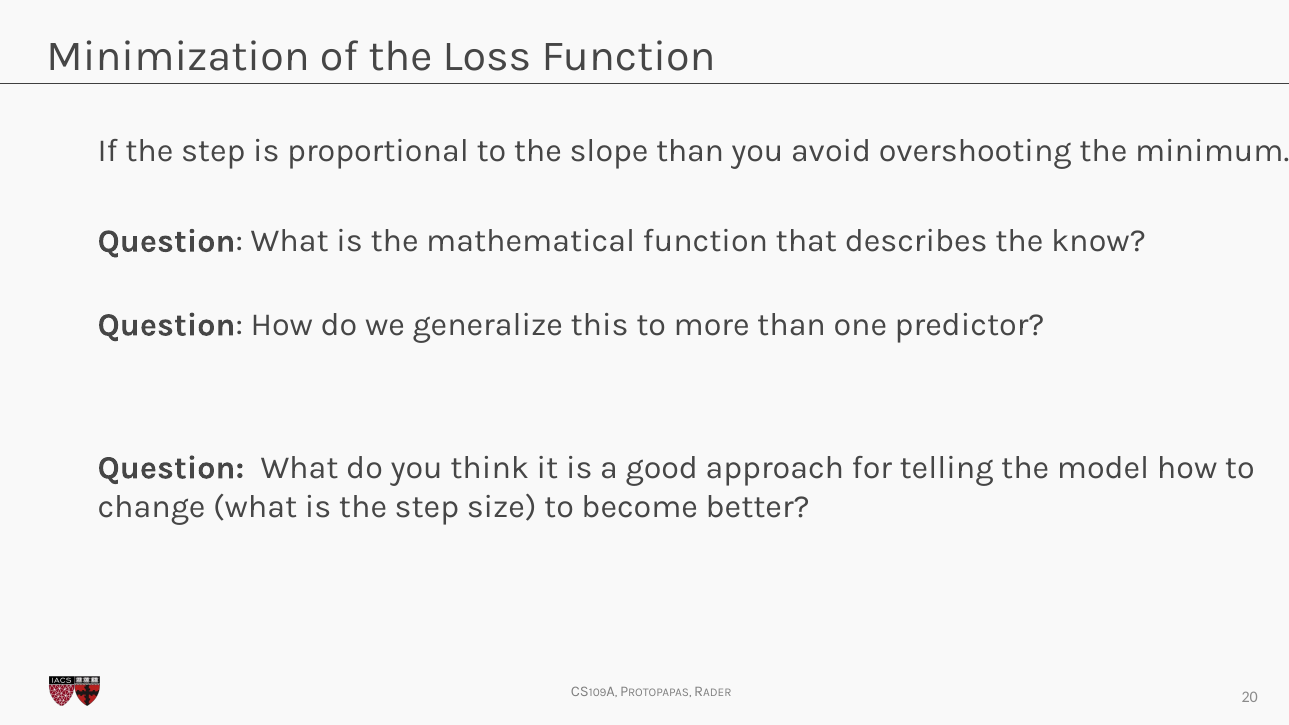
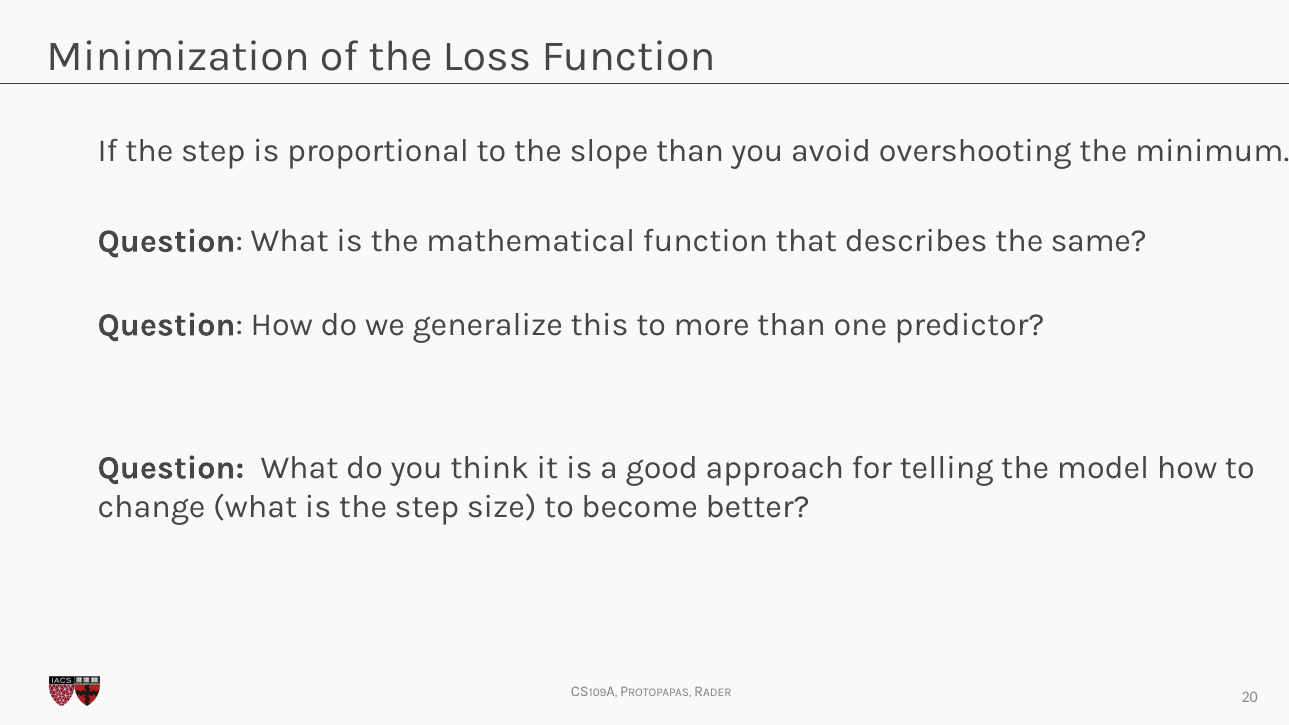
know: know -> same (1099, 241)
